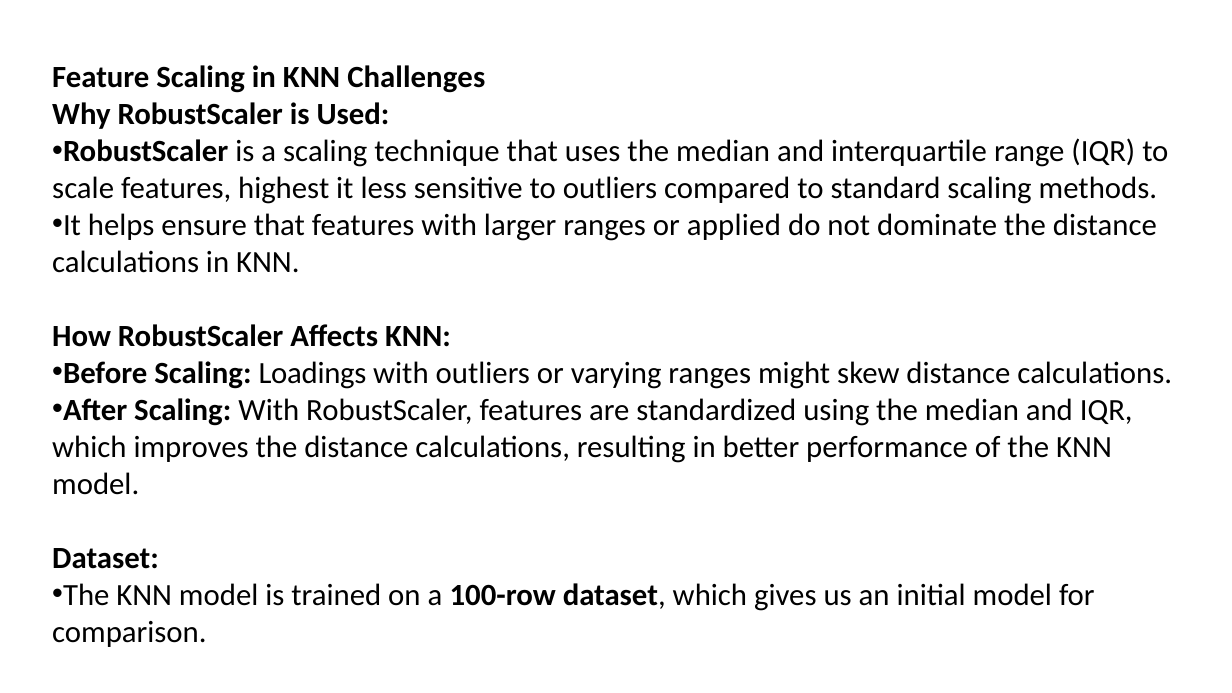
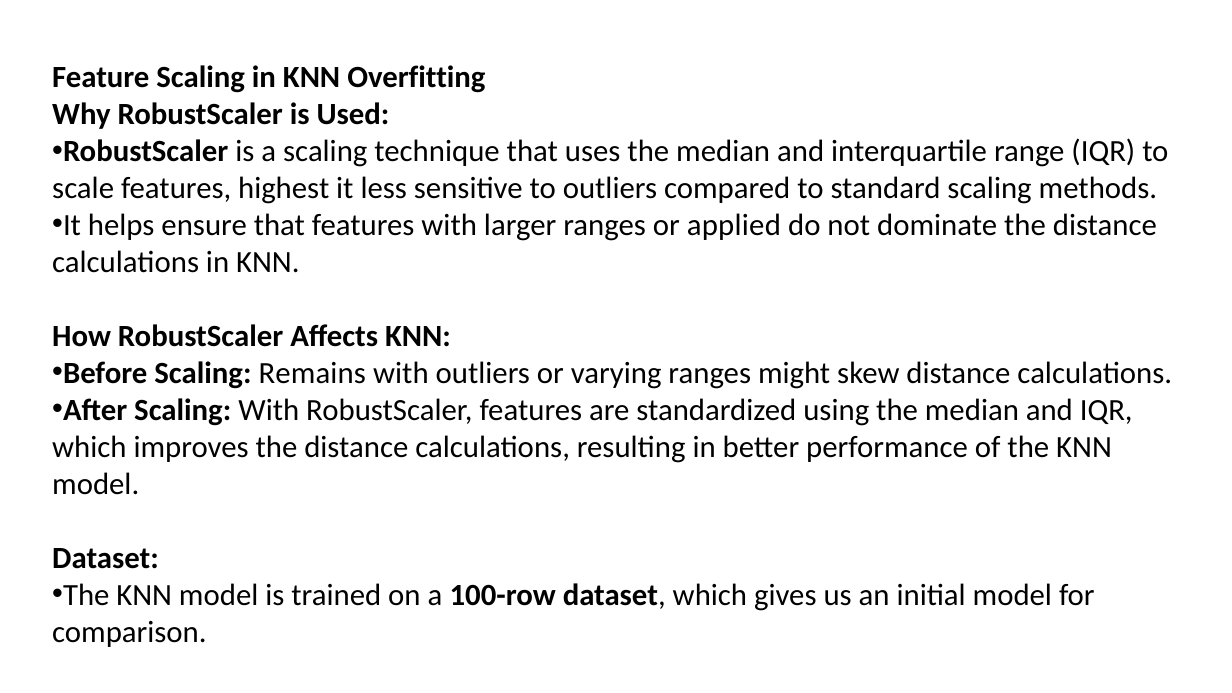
Challenges: Challenges -> Overfitting (416, 78)
Loadings: Loadings -> Remains (312, 373)
